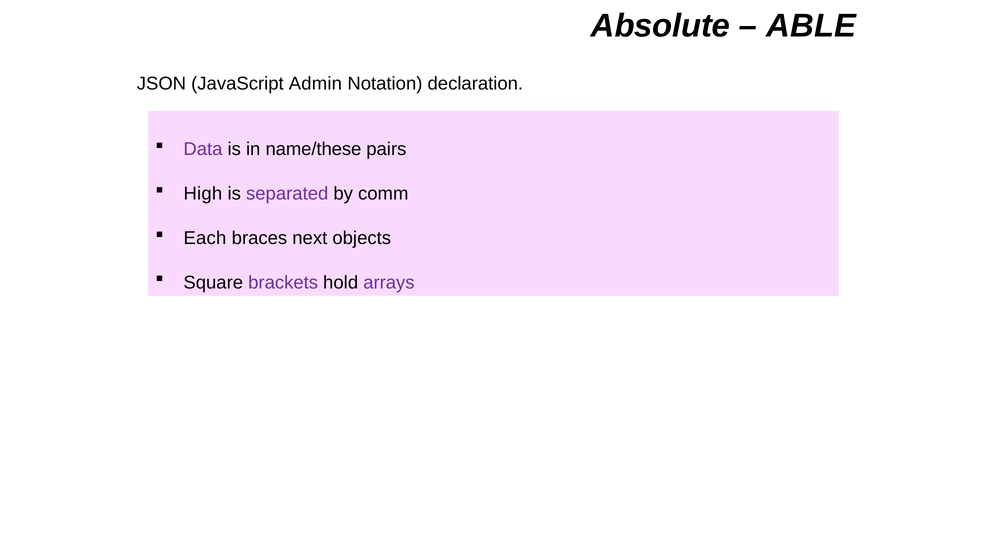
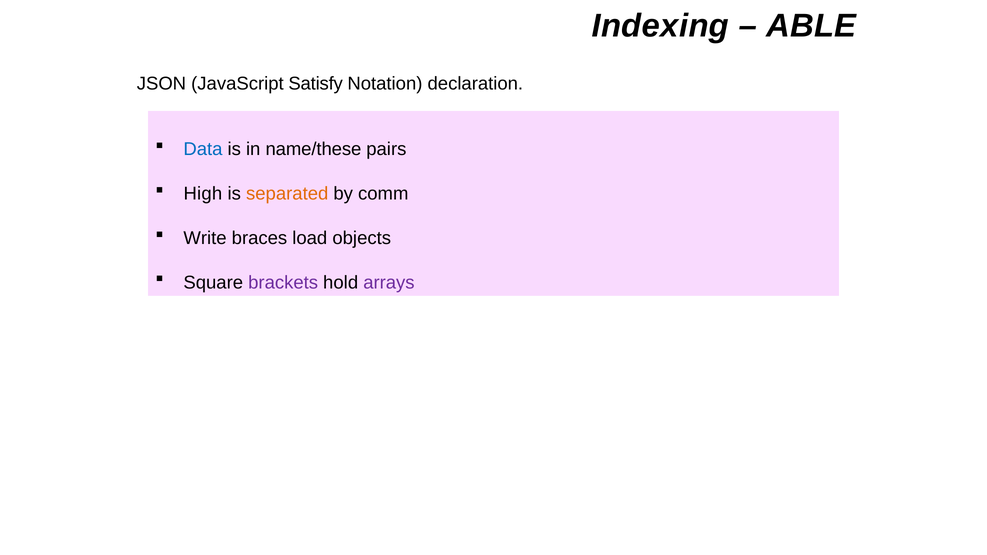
Absolute: Absolute -> Indexing (660, 26)
Admin: Admin -> Satisfy (316, 84)
Data colour: purple -> blue (203, 149)
separated colour: purple -> orange (287, 194)
Each: Each -> Write (205, 238)
next: next -> load (310, 238)
